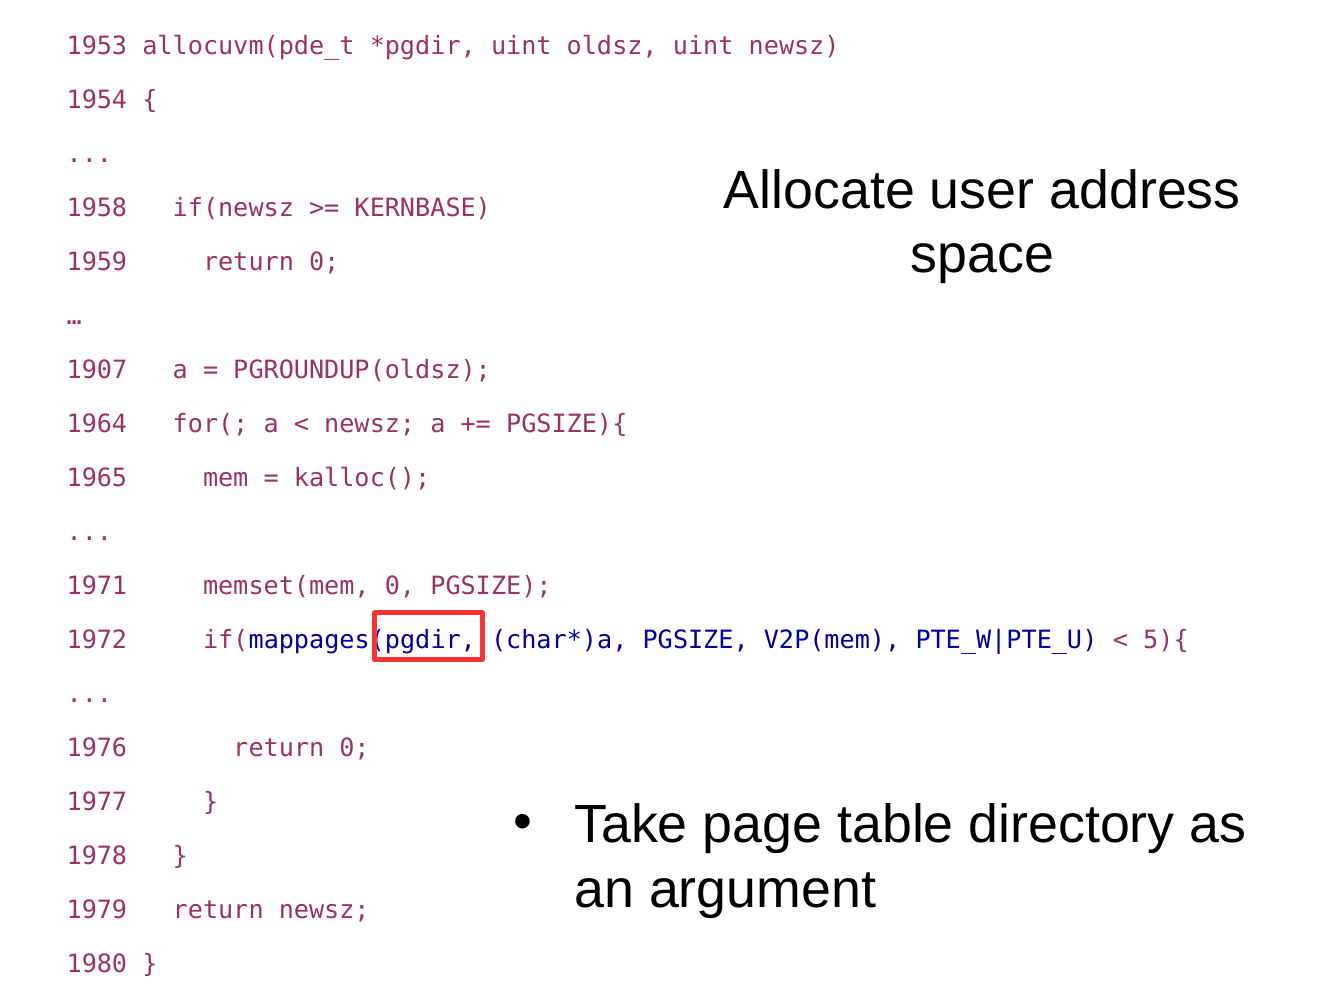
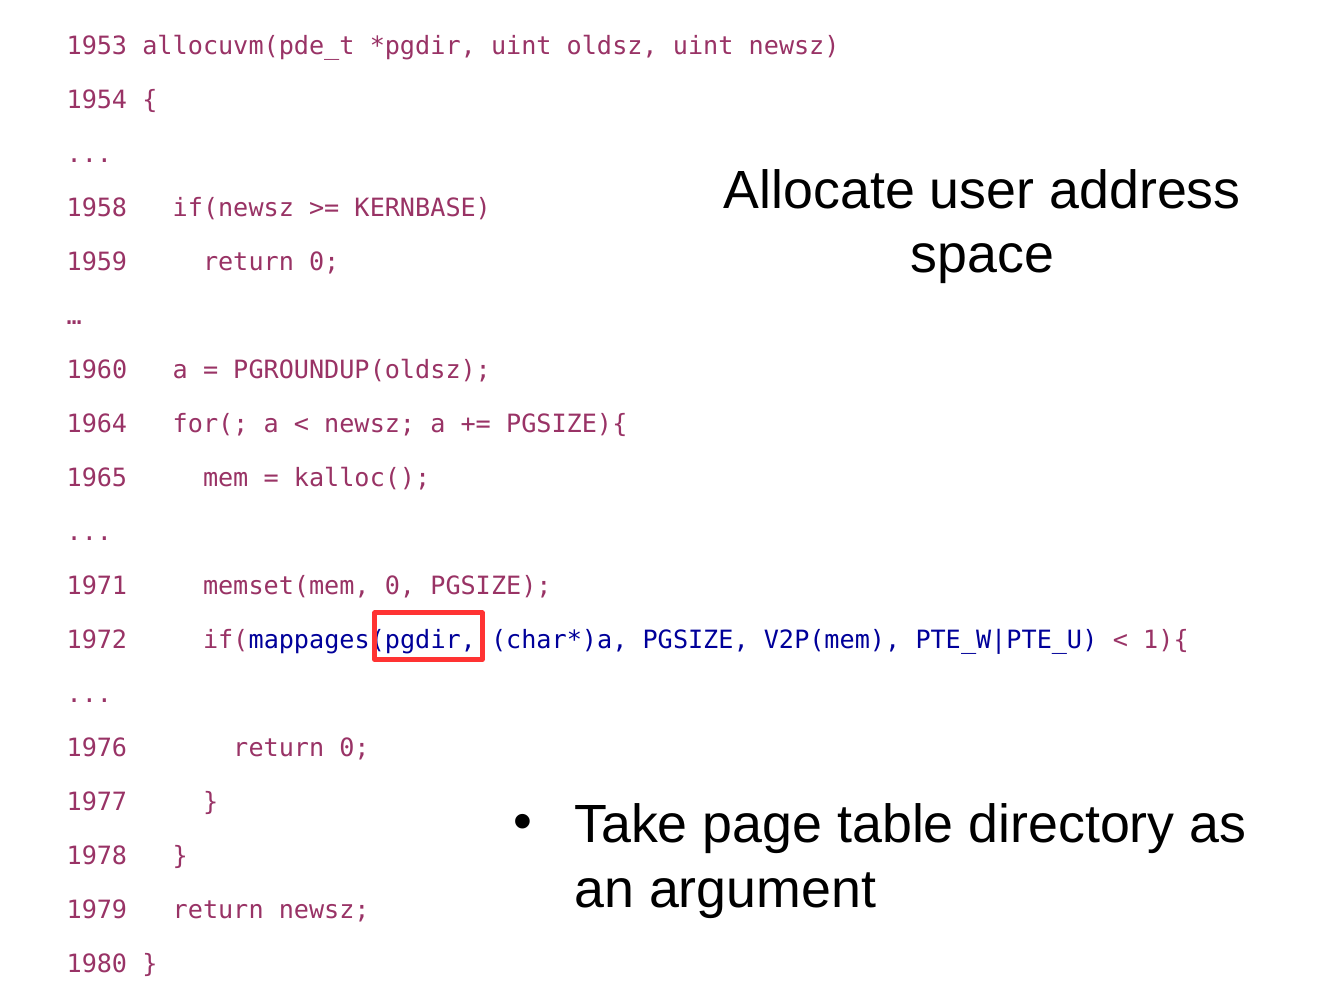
1907: 1907 -> 1960 (97, 370)
5){: 5){ -> 1){ (1166, 640)
